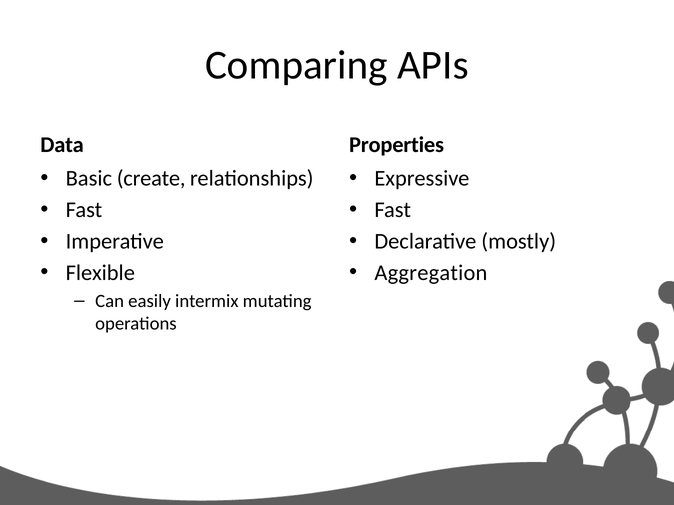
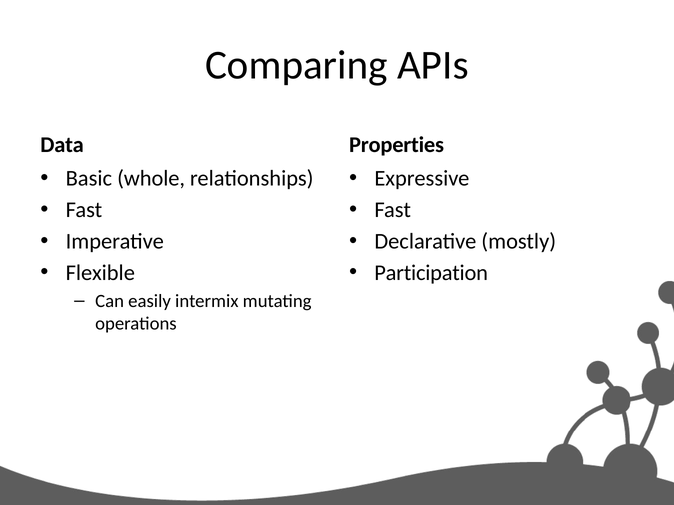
create: create -> whole (151, 179)
Aggregation: Aggregation -> Participation (431, 273)
